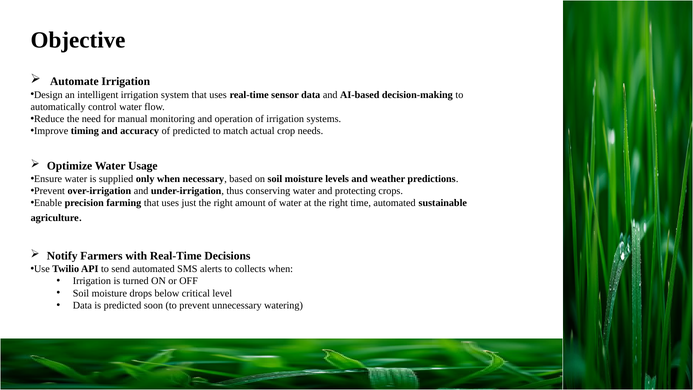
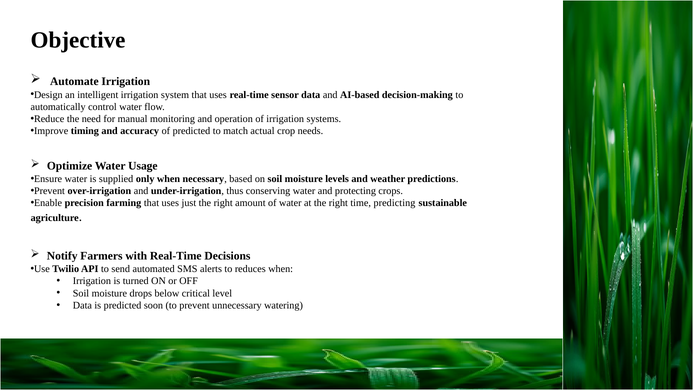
time automated: automated -> predicting (394, 203)
collects: collects -> reduces (250, 269)
